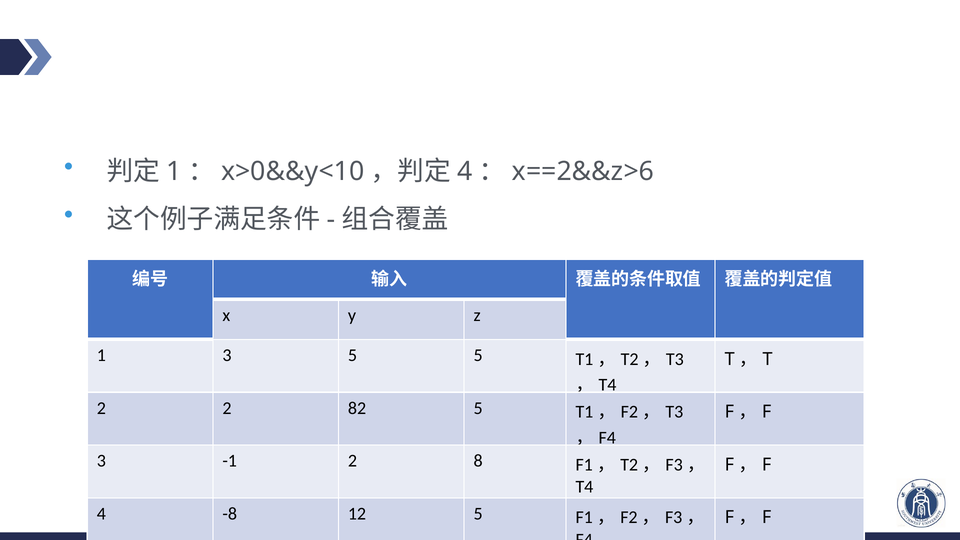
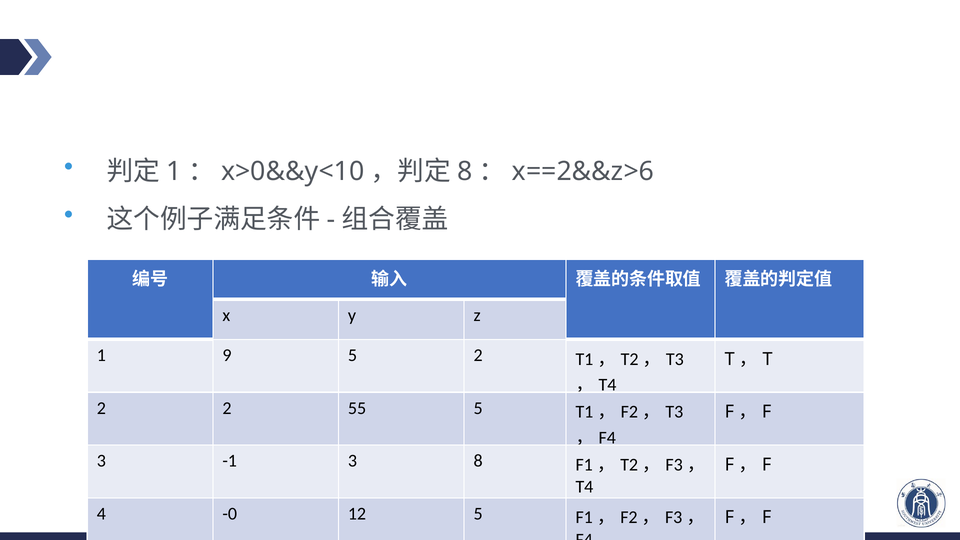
4: 4 -> 8 (465, 171)
1 3: 3 -> 9 (227, 355)
5 5: 5 -> 2 (478, 355)
82: 82 -> 55 (357, 408)
-1 2: 2 -> 3 (353, 461)
-8: -8 -> -0 (230, 514)
